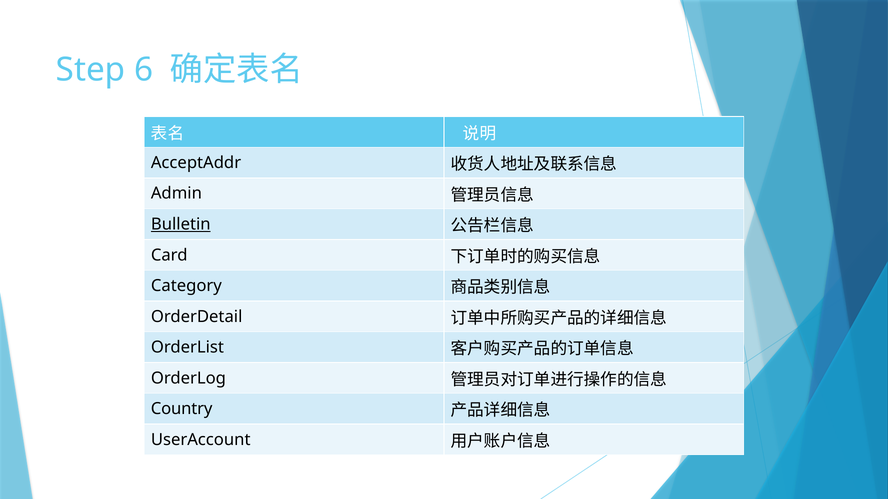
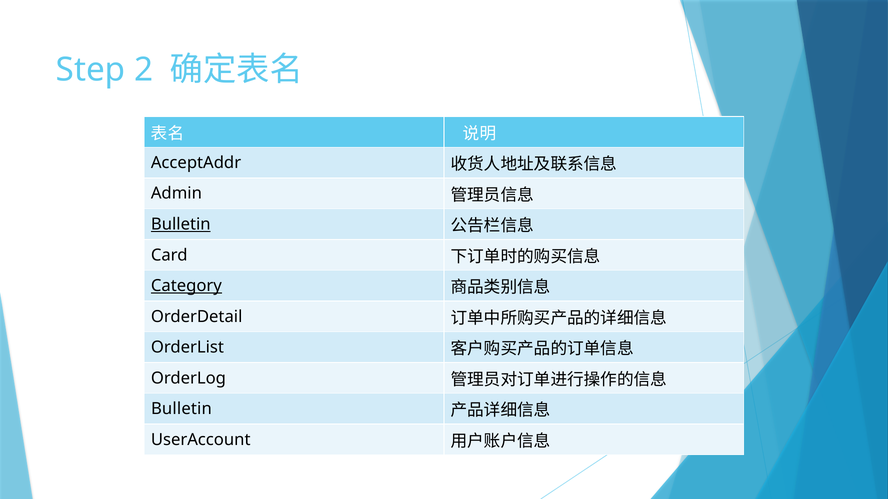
6: 6 -> 2 (144, 70)
Category underline: none -> present (186, 286)
Country: Country -> Bulletin (181, 409)
